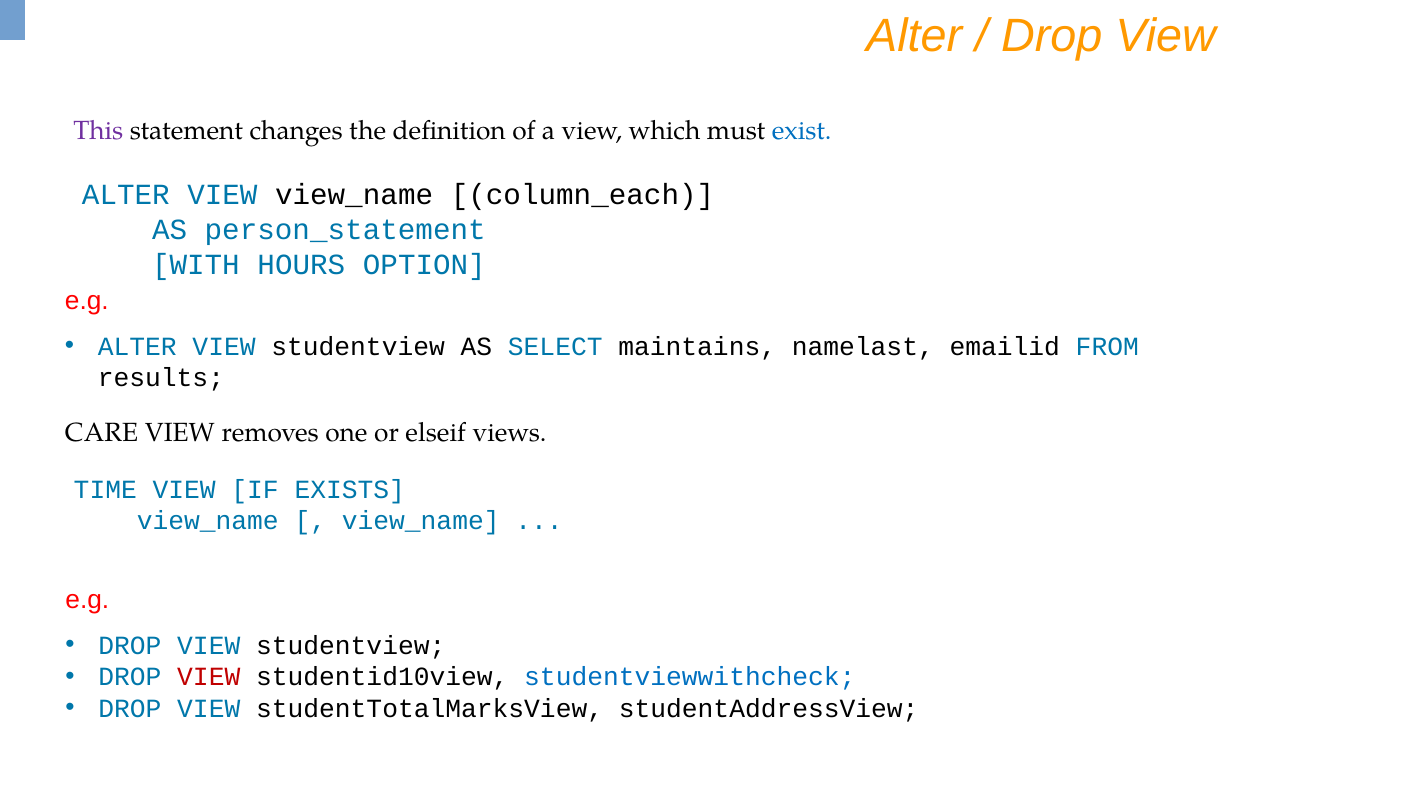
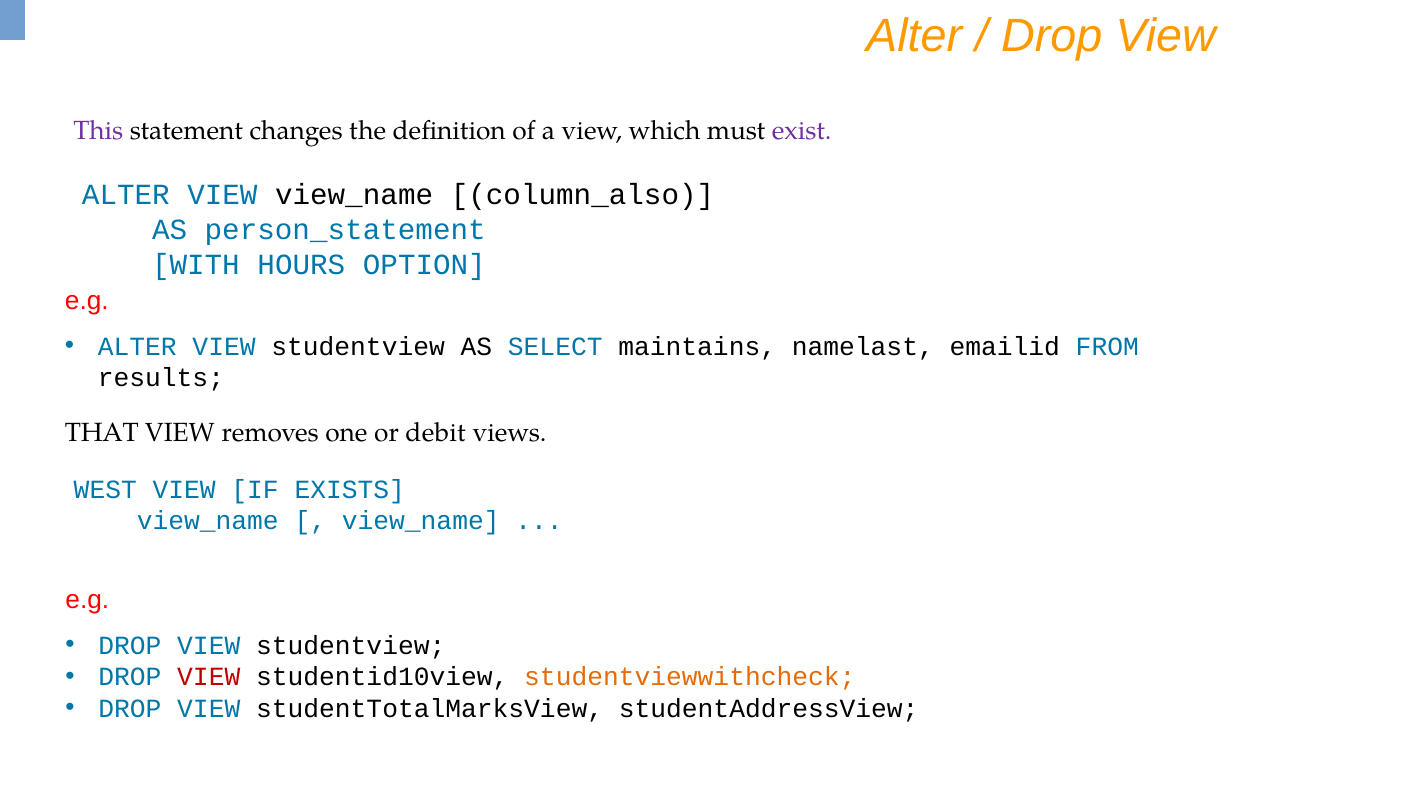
exist colour: blue -> purple (802, 131)
column_each: column_each -> column_also (582, 195)
CARE: CARE -> THAT (102, 434)
elseif: elseif -> debit (436, 434)
TIME: TIME -> WEST (105, 490)
studentviewwithcheck colour: blue -> orange (690, 678)
